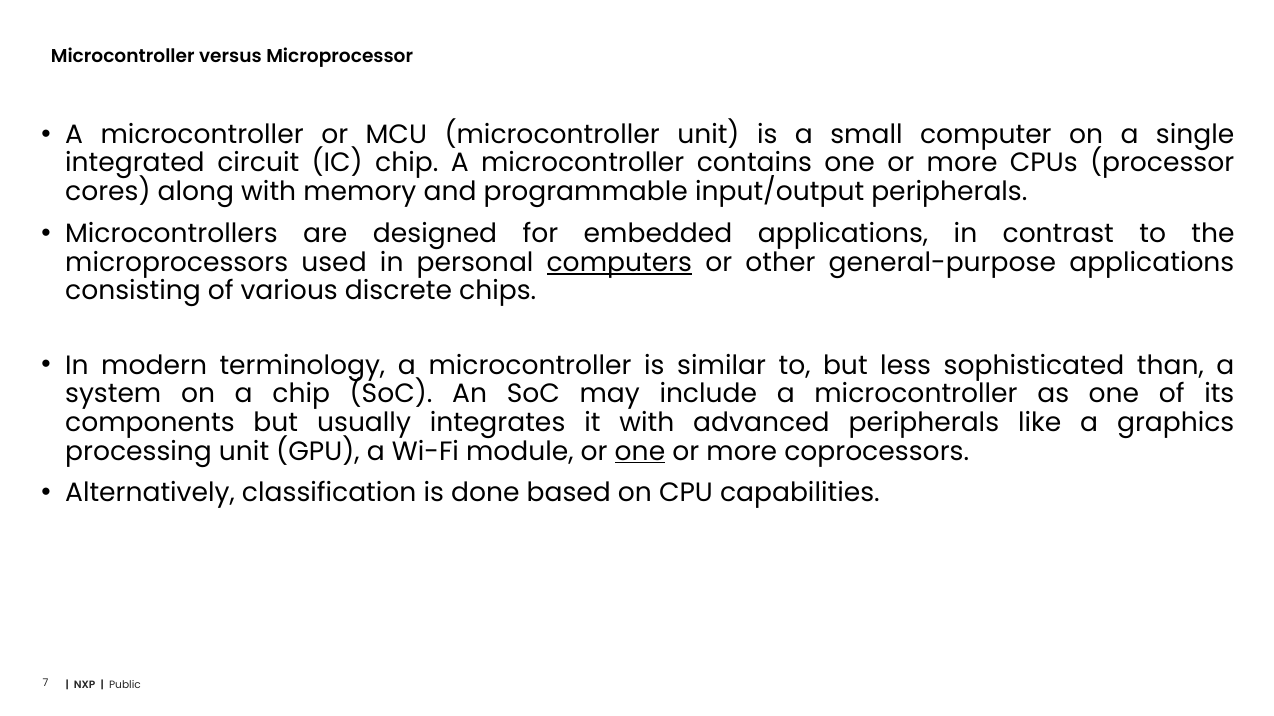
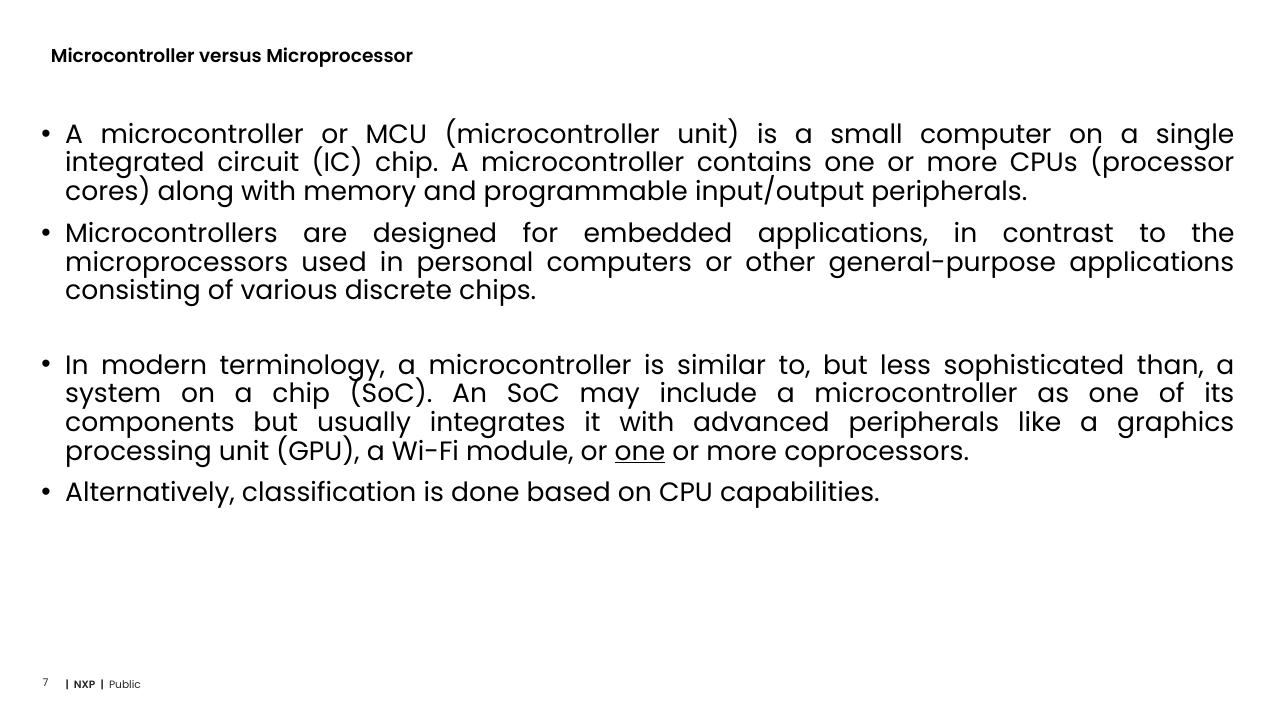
computers underline: present -> none (619, 263)
